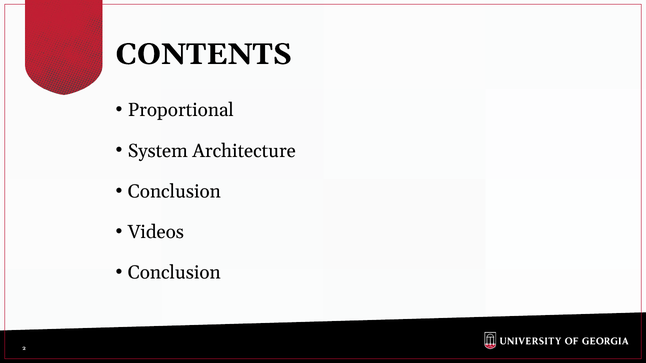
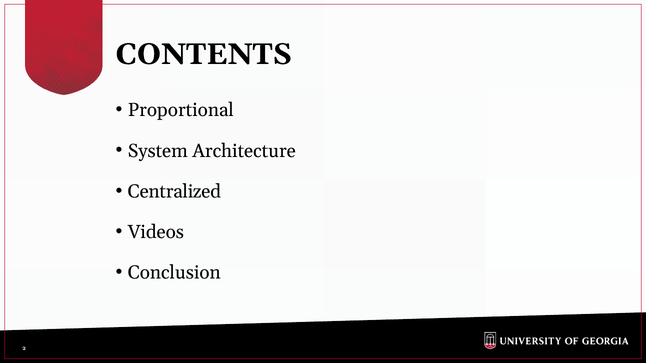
Conclusion: Conclusion -> Centralized (174, 192)
